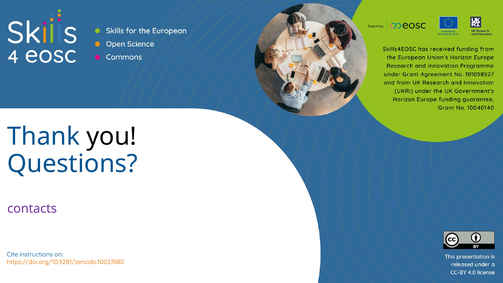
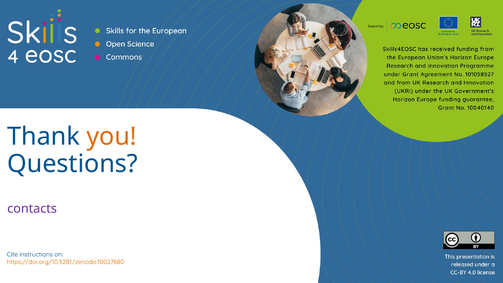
you colour: black -> orange (112, 137)
